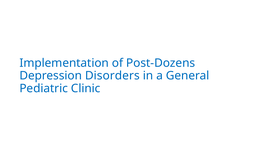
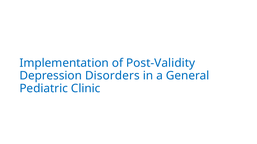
Post-Dozens: Post-Dozens -> Post-Validity (161, 63)
